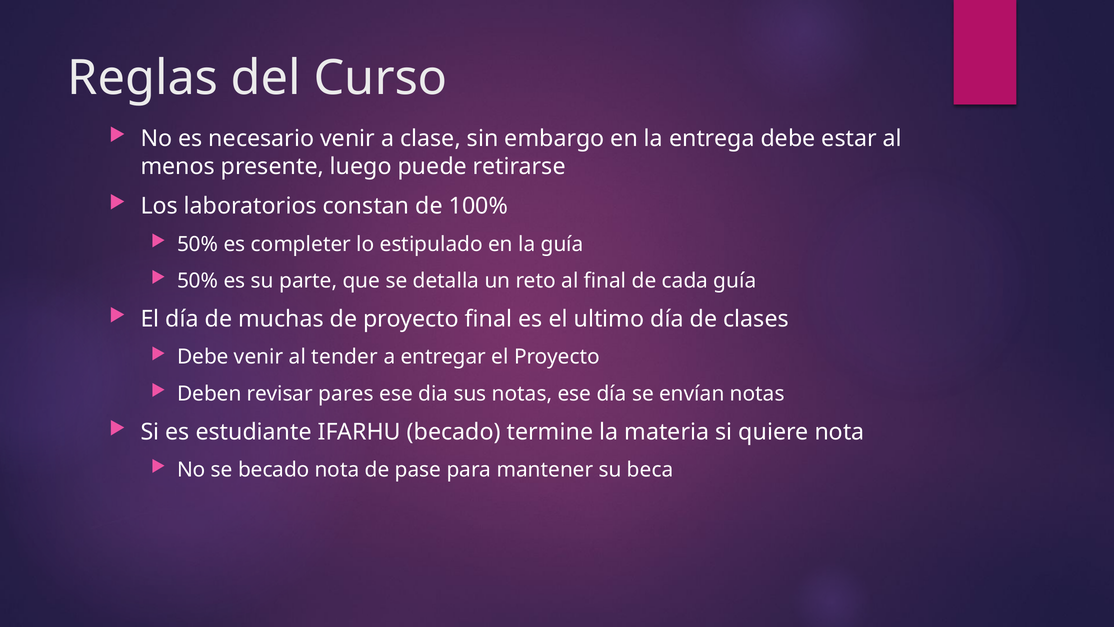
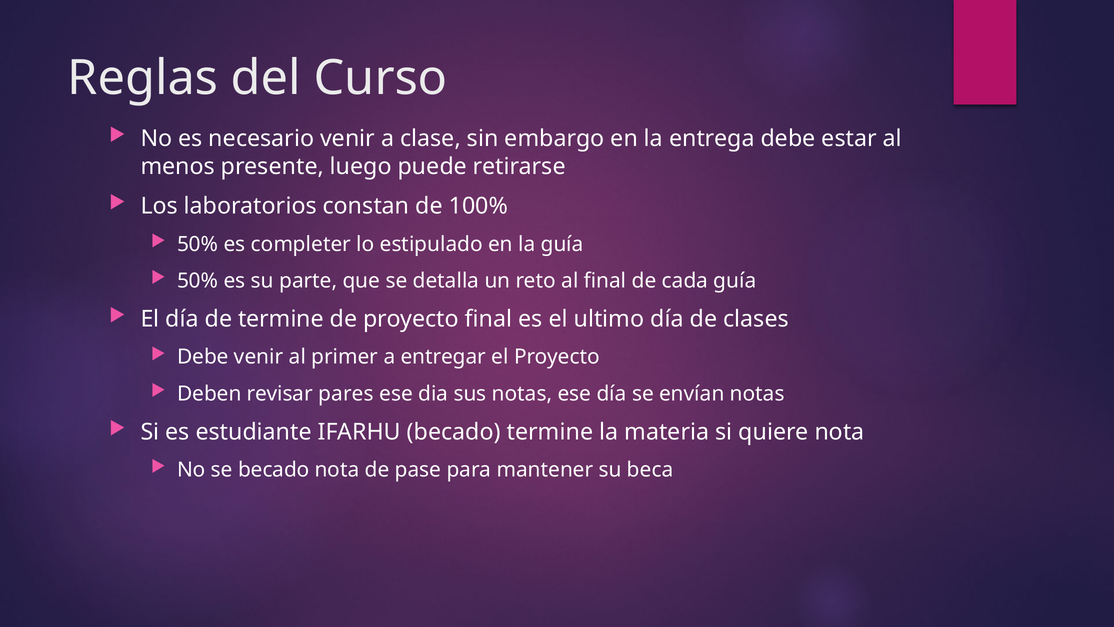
de muchas: muchas -> termine (281, 319)
tender: tender -> primer (345, 357)
